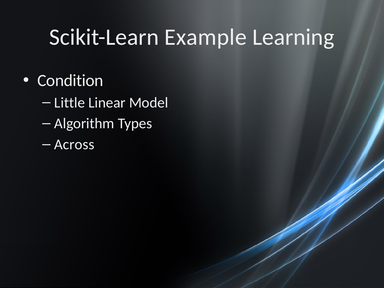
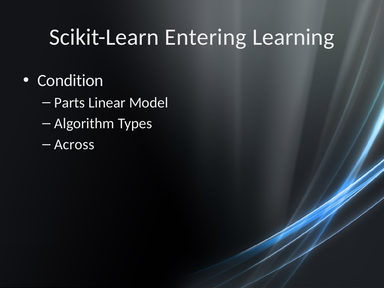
Example: Example -> Entering (205, 37)
Little: Little -> Parts (70, 103)
